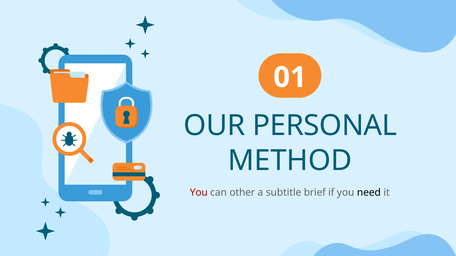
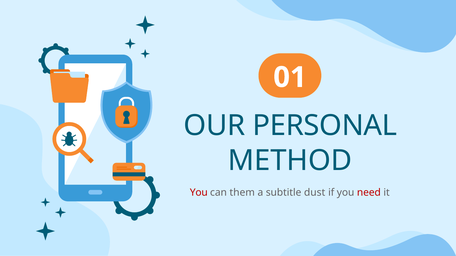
other: other -> them (242, 193)
brief: brief -> dust (315, 193)
need colour: black -> red (369, 193)
